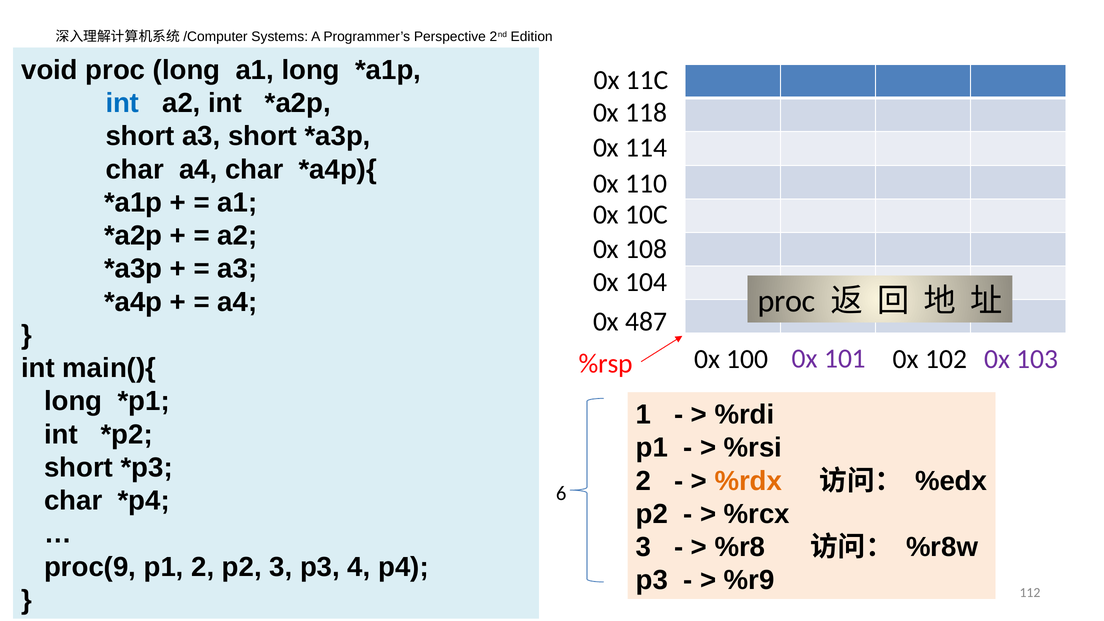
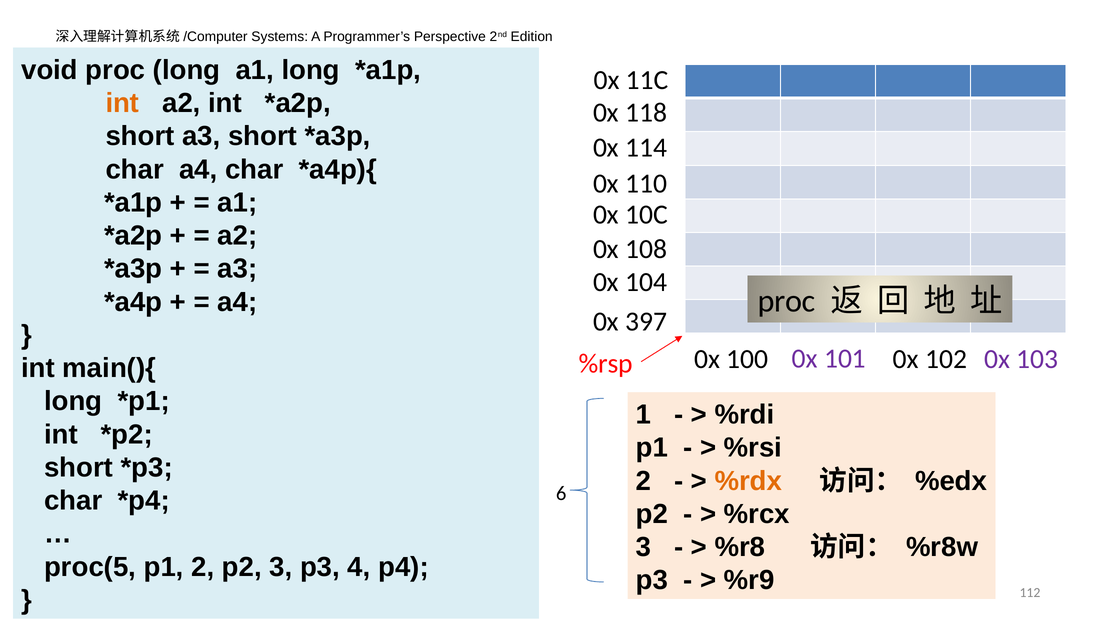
int colour: blue -> orange (122, 103)
487: 487 -> 397 (646, 322)
proc(9: proc(9 -> proc(5 (90, 567)
